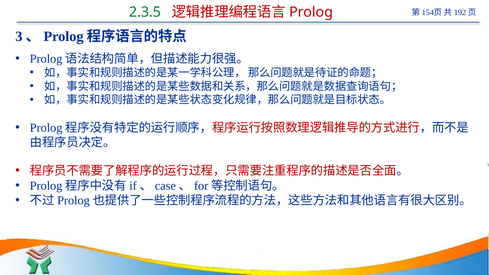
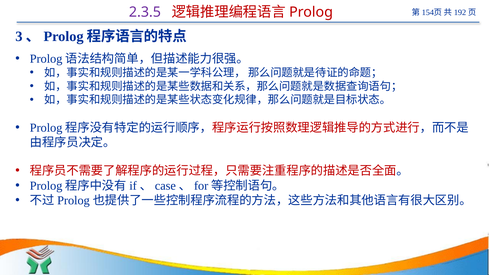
2.3.5 colour: green -> purple (145, 12)
